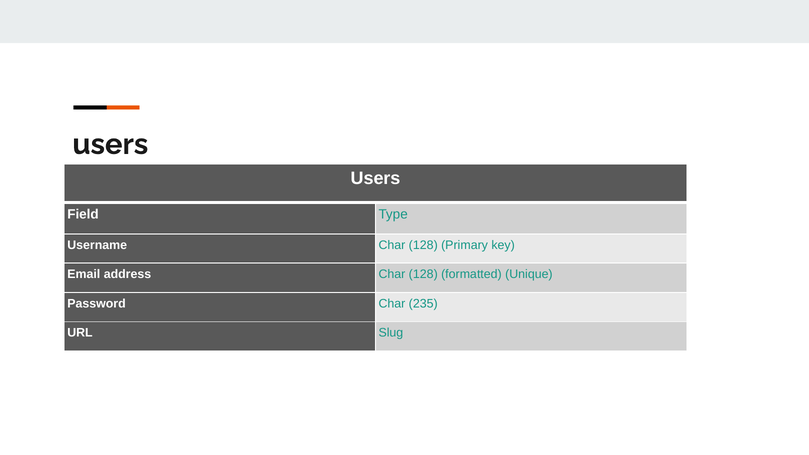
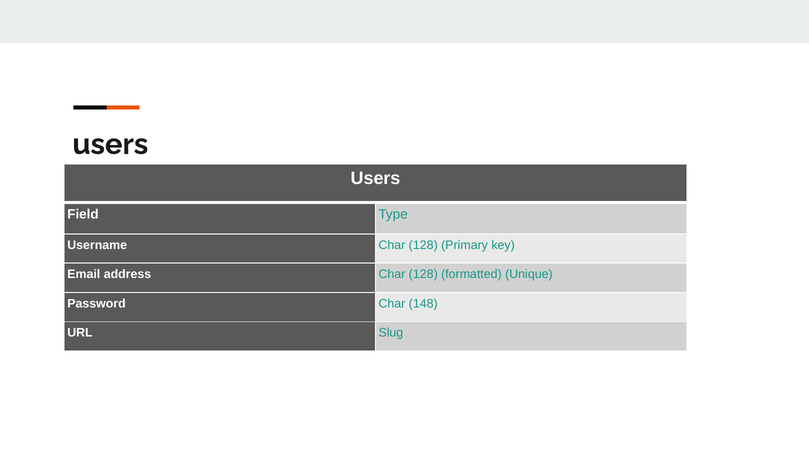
235: 235 -> 148 (423, 304)
